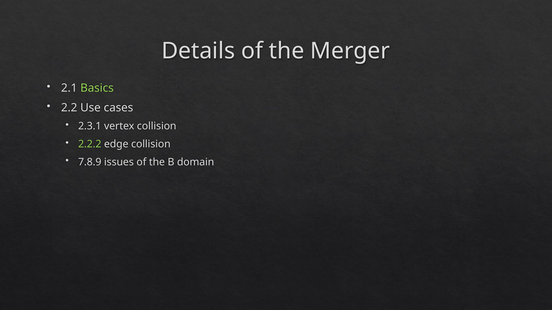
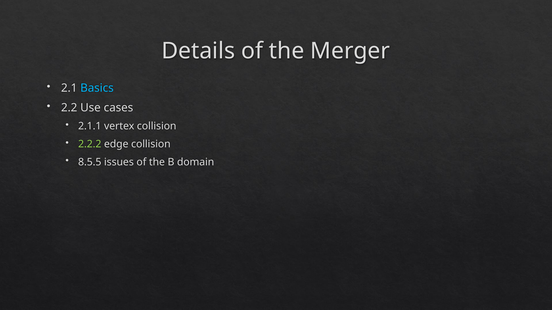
Basics colour: light green -> light blue (97, 88)
2.3.1: 2.3.1 -> 2.1.1 (90, 126)
7.8.9: 7.8.9 -> 8.5.5 (90, 162)
